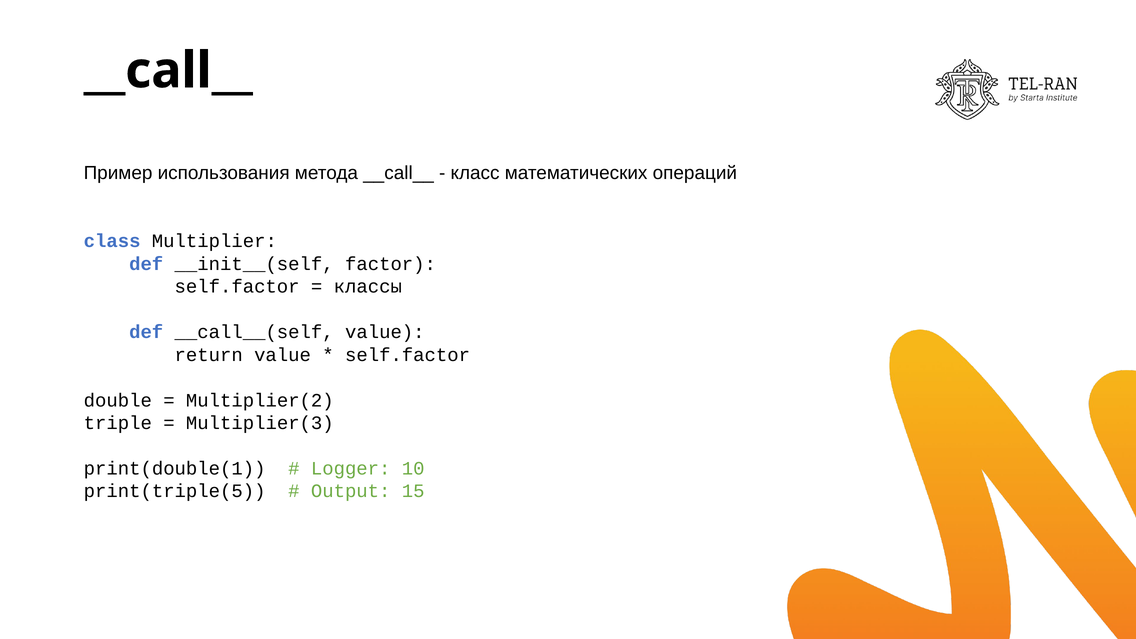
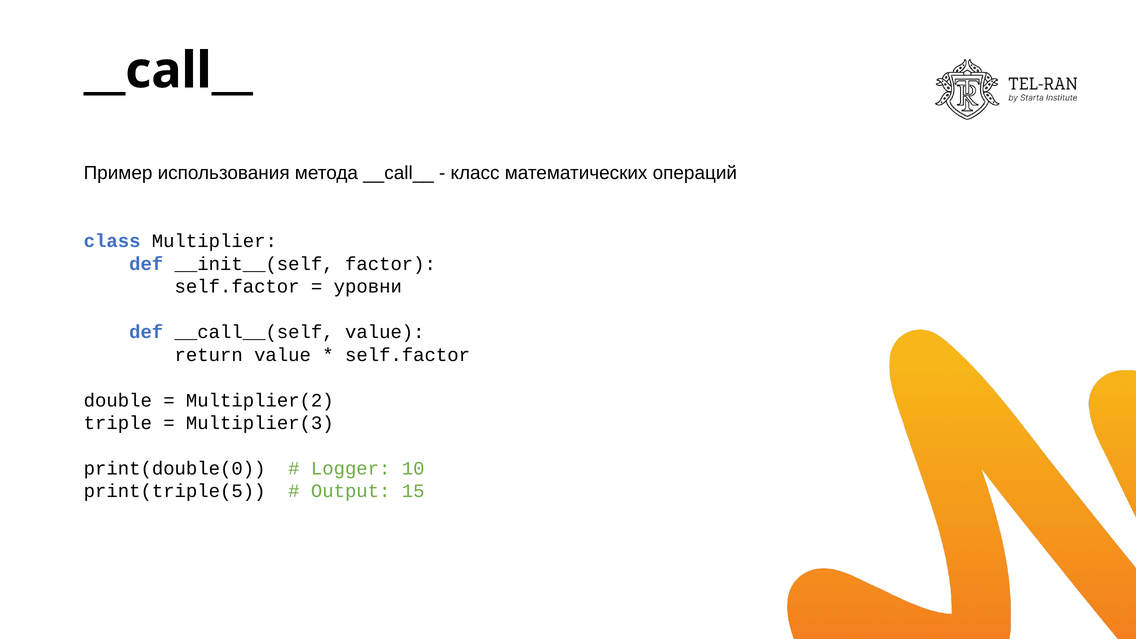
классы: классы -> уровни (368, 287)
print(double(1: print(double(1 -> print(double(0 (175, 468)
